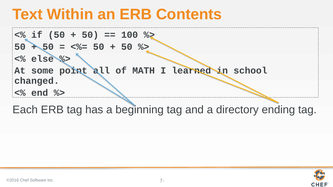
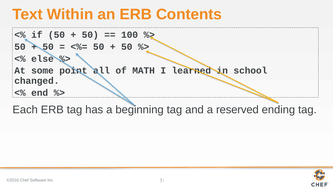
directory: directory -> reserved (237, 110)
